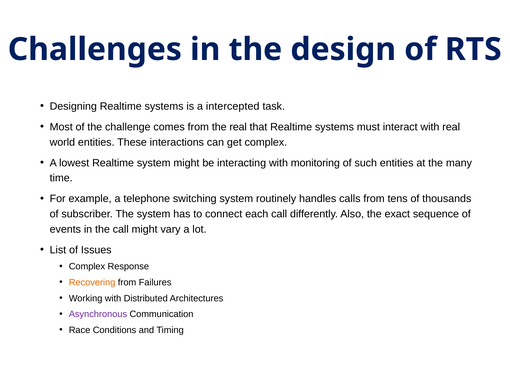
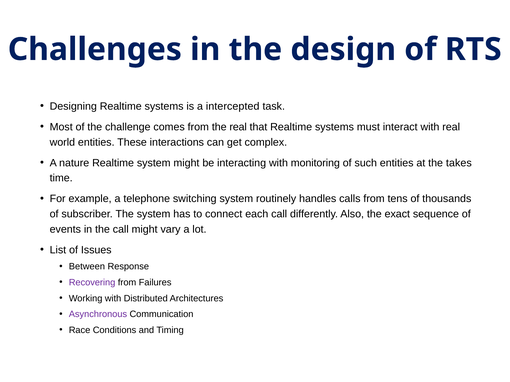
lowest: lowest -> nature (74, 163)
many: many -> takes (459, 163)
Complex: Complex -> Between (87, 267)
Recovering colour: orange -> purple (92, 283)
